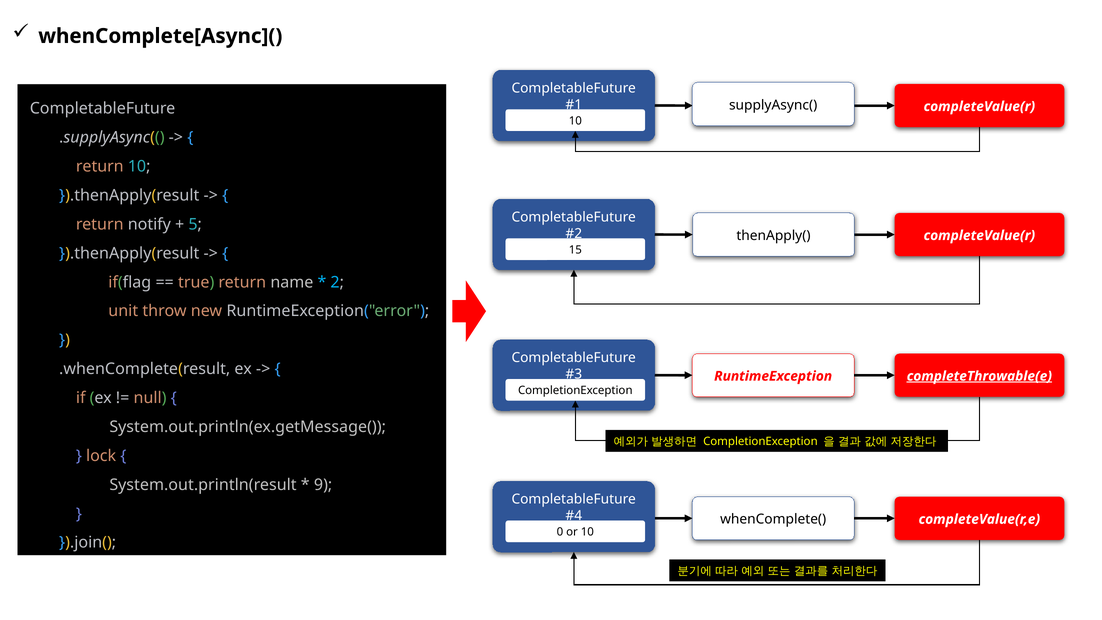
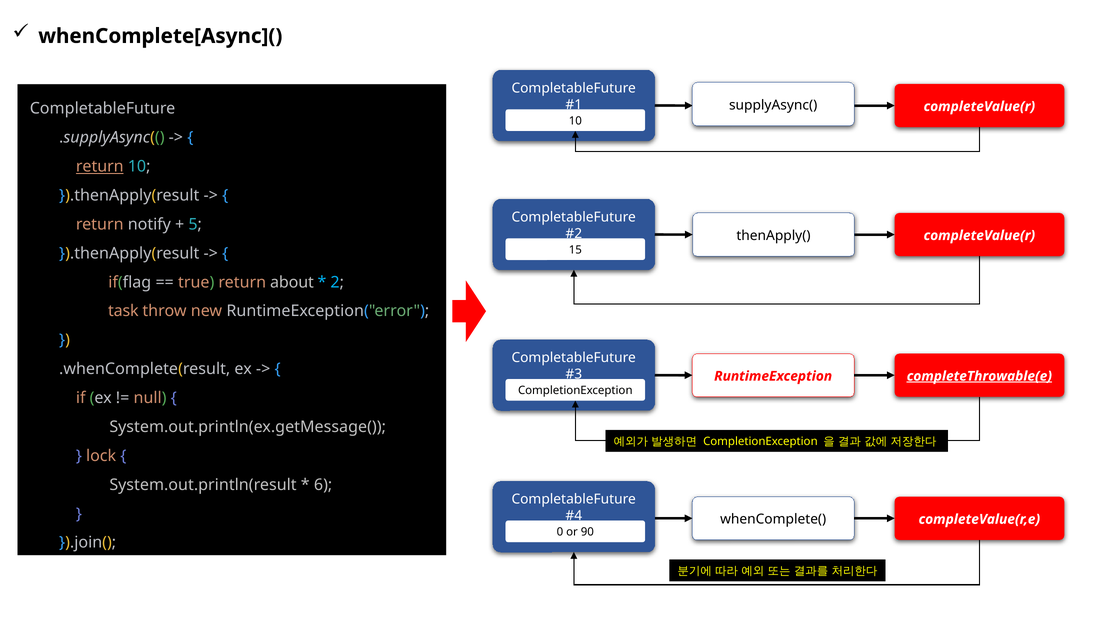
return underline: none -> present (100, 166)
name: name -> about (292, 282)
unit: unit -> task (123, 311)
9: 9 -> 6 (323, 485)
or 10: 10 -> 90 (587, 532)
